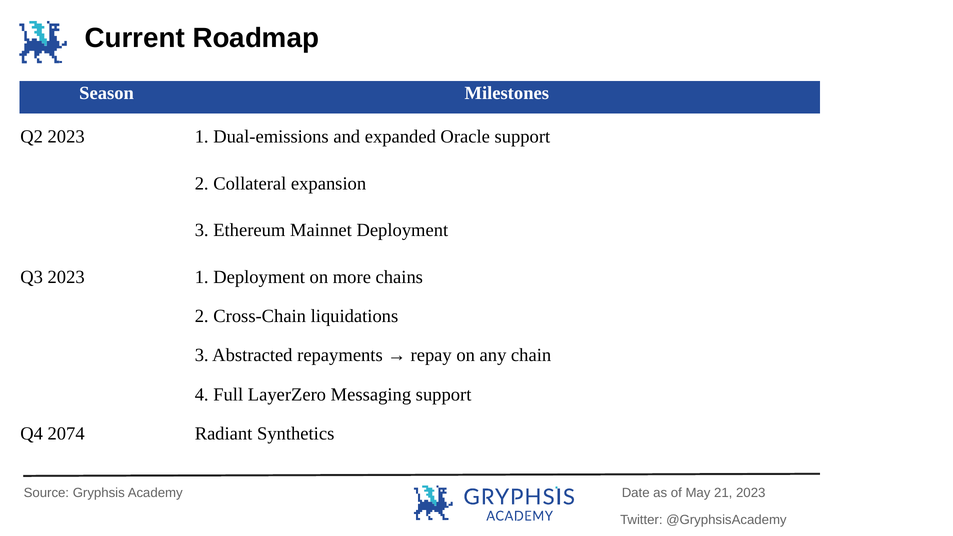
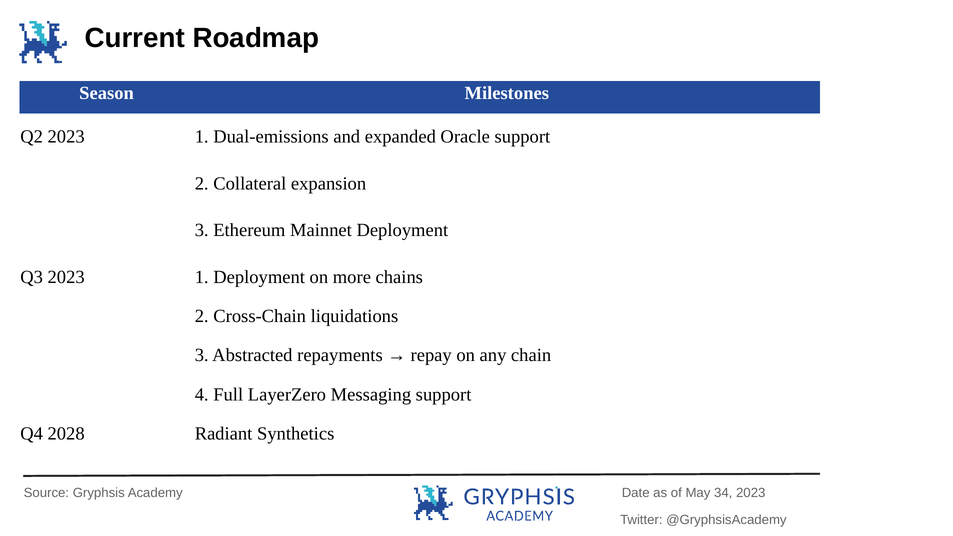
2074: 2074 -> 2028 (66, 434)
21: 21 -> 34 (723, 493)
